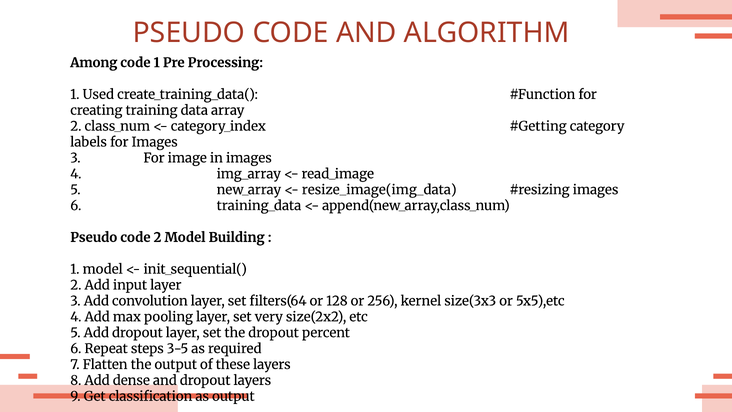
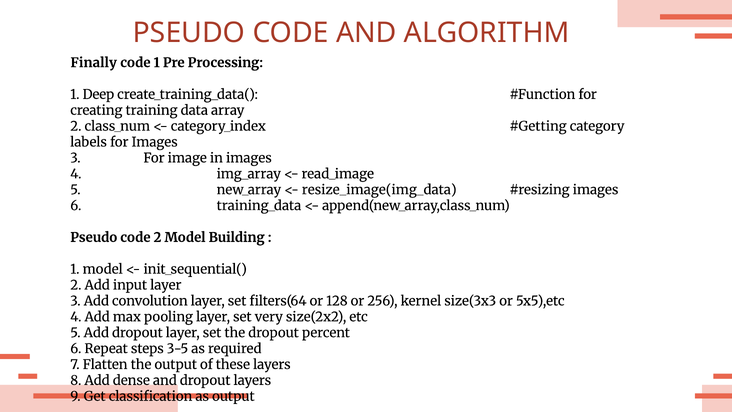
Among: Among -> Finally (94, 63)
Used: Used -> Deep (98, 94)
